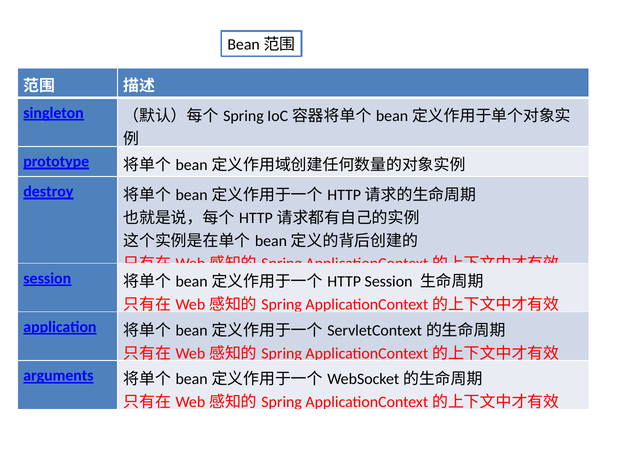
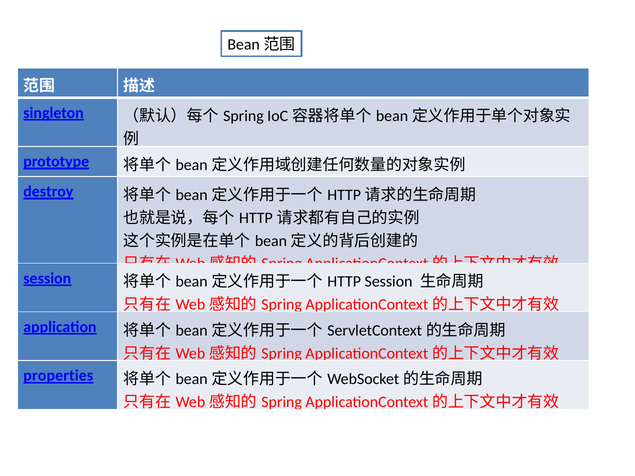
arguments: arguments -> properties (58, 376)
